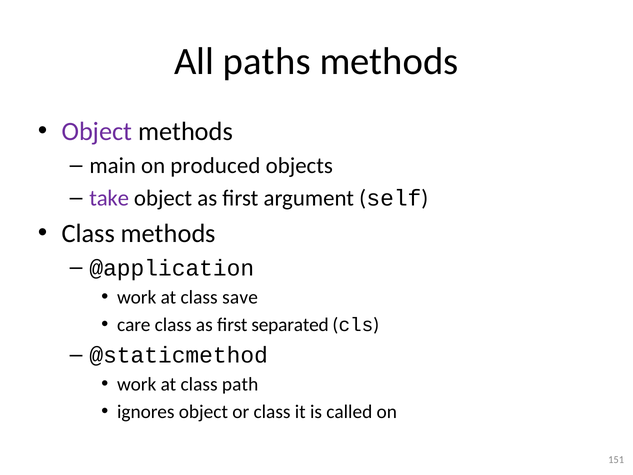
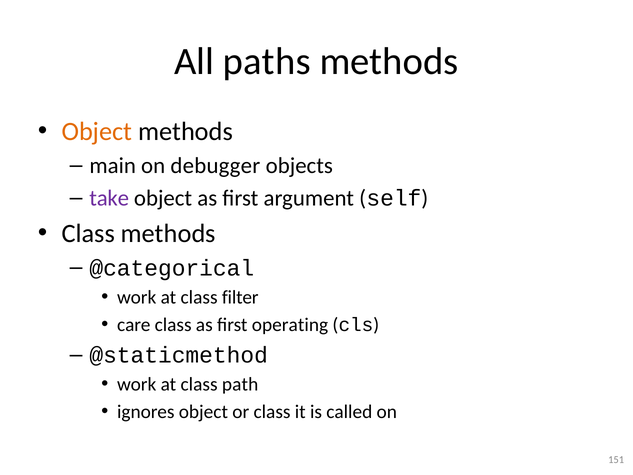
Object colour: purple -> orange (97, 132)
produced: produced -> debugger (215, 166)
@application: @application -> @categorical (172, 268)
save: save -> filter (240, 297)
separated: separated -> operating (290, 324)
